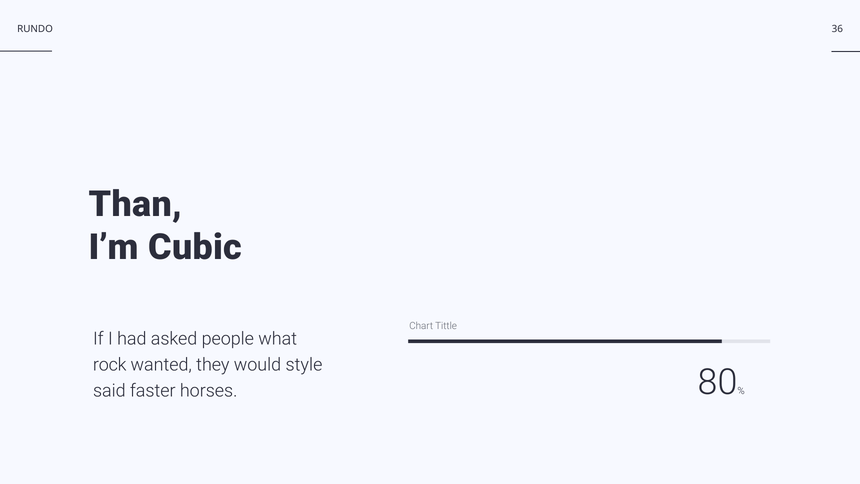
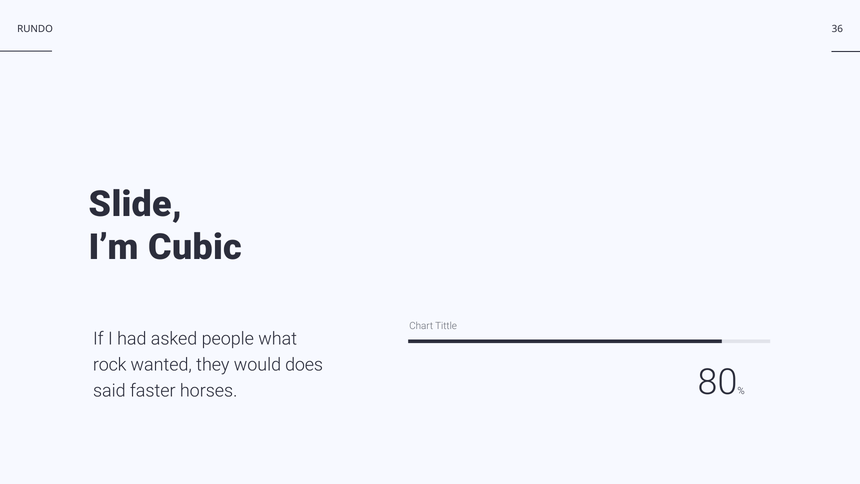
Than: Than -> Slide (135, 204)
style: style -> does (304, 365)
